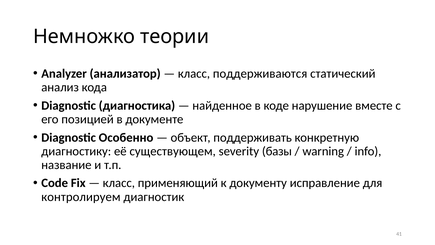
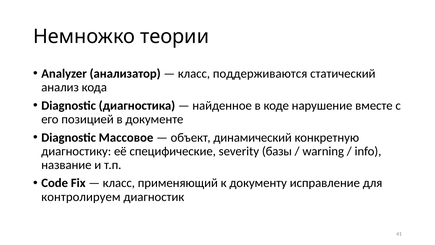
Особенно: Особенно -> Массовое (126, 137)
поддерживать: поддерживать -> динамический (253, 137)
существующем: существующем -> специфические (173, 151)
